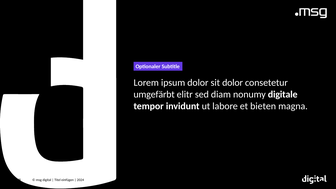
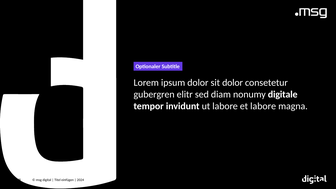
umgefärbt: umgefärbt -> gubergren (154, 94)
et bieten: bieten -> labore (263, 106)
